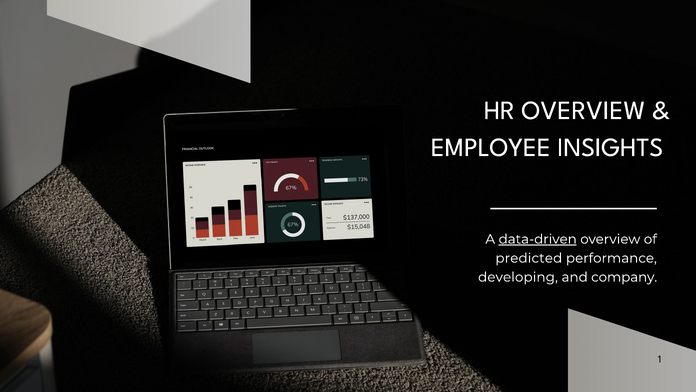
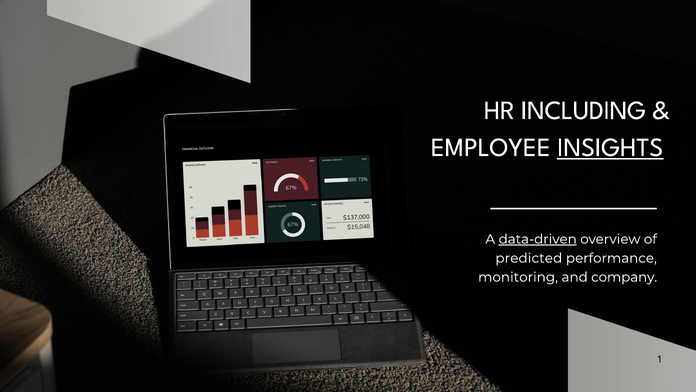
HR OVERVIEW: OVERVIEW -> INCLUDING (584, 110)
INSIGHTS underline: none -> present (610, 147)
developing: developing -> monitoring (518, 277)
